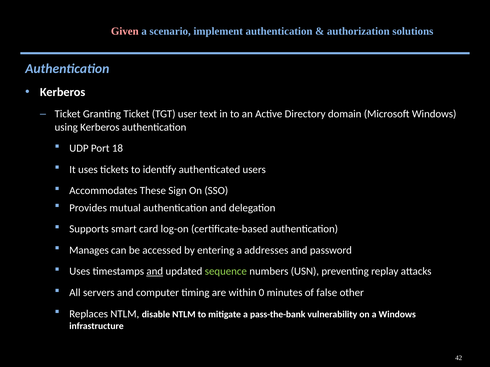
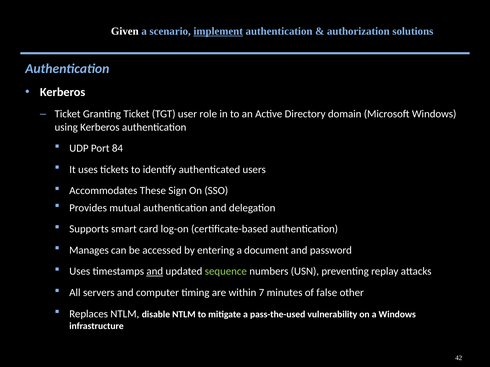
Given colour: pink -> white (125, 31)
implement underline: none -> present (218, 31)
text: text -> role (208, 114)
18: 18 -> 84 (117, 149)
addresses: addresses -> document (266, 251)
0: 0 -> 7 (261, 293)
pass-the-bank: pass-the-bank -> pass-the-used (278, 315)
